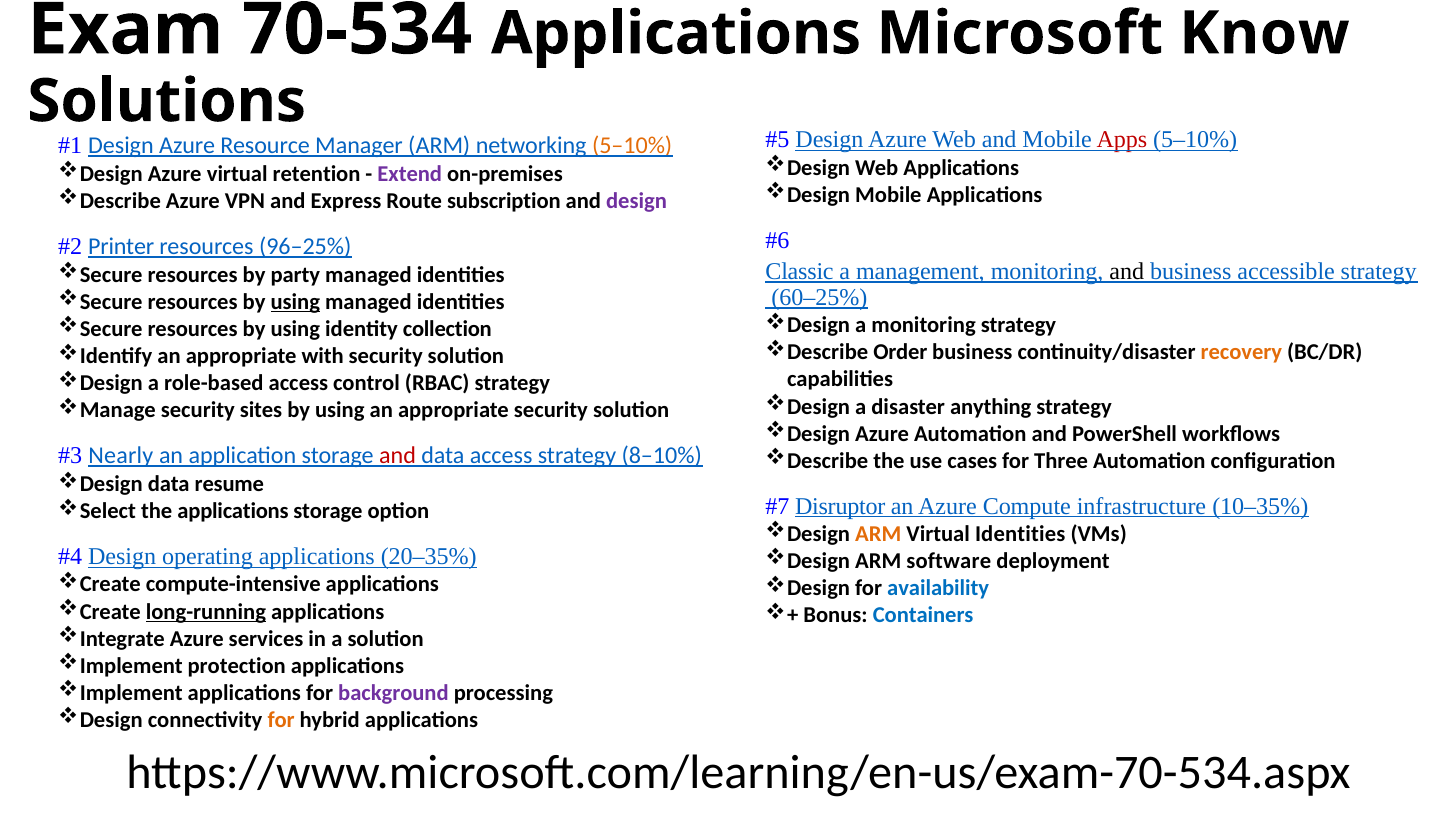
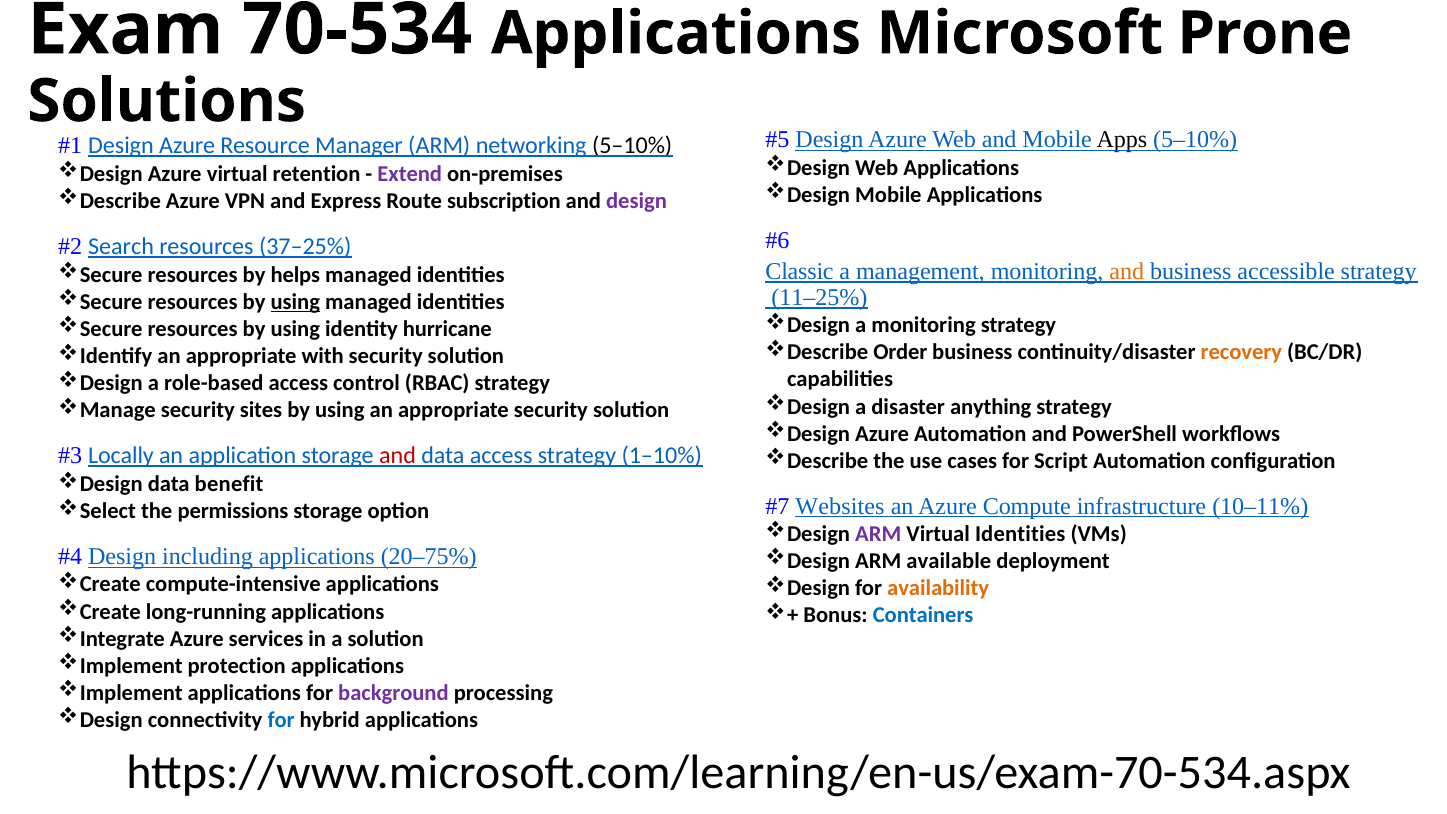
Know: Know -> Prone (1265, 34)
Apps colour: red -> black (1122, 140)
5–10% colour: orange -> black (632, 145)
Printer: Printer -> Search (121, 246)
96–25%: 96–25% -> 37–25% (305, 246)
and colour: black -> orange (1127, 271)
party: party -> helps (295, 275)
60–25%: 60–25% -> 11–25% (819, 297)
collection: collection -> hurricane (447, 329)
Nearly: Nearly -> Locally (121, 456)
8–10%: 8–10% -> 1–10% (662, 456)
Three: Three -> Script (1061, 461)
resume: resume -> benefit (229, 484)
Disruptor: Disruptor -> Websites (840, 506)
10–35%: 10–35% -> 10–11% (1260, 506)
the applications: applications -> permissions (233, 511)
ARM colour: orange -> purple (878, 534)
operating: operating -> including (207, 557)
20–35%: 20–35% -> 20–75% (429, 557)
software: software -> available (949, 561)
availability colour: blue -> orange (938, 588)
long-running underline: present -> none (206, 612)
for colour: orange -> blue (281, 720)
